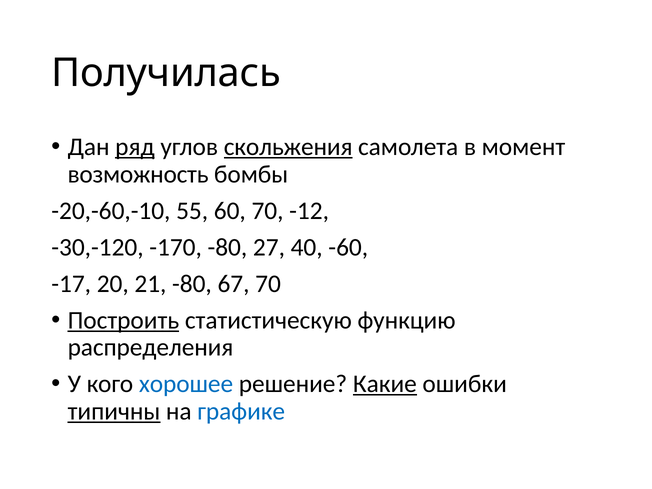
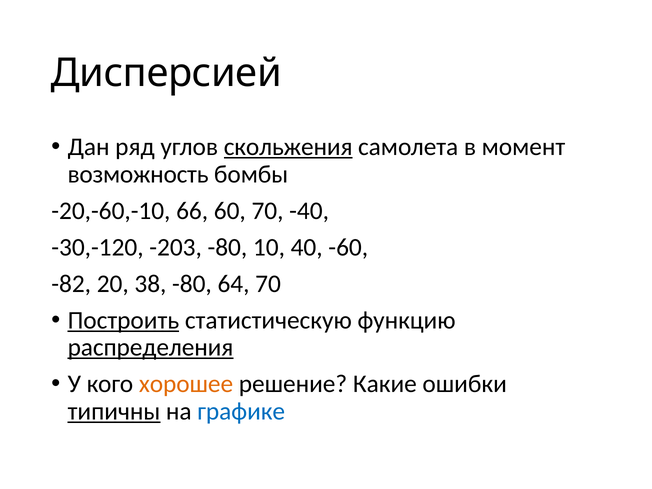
Получилась: Получилась -> Дисперсией (166, 73)
ряд underline: present -> none (135, 147)
55: 55 -> 66 (192, 211)
-12: -12 -> -40 (309, 211)
-170: -170 -> -203 (176, 247)
27: 27 -> 10 (269, 247)
-17: -17 -> -82 (71, 284)
21: 21 -> 38 (150, 284)
67: 67 -> 64 (234, 284)
распределения underline: none -> present (151, 348)
хорошее colour: blue -> orange (186, 384)
Какие underline: present -> none (385, 384)
